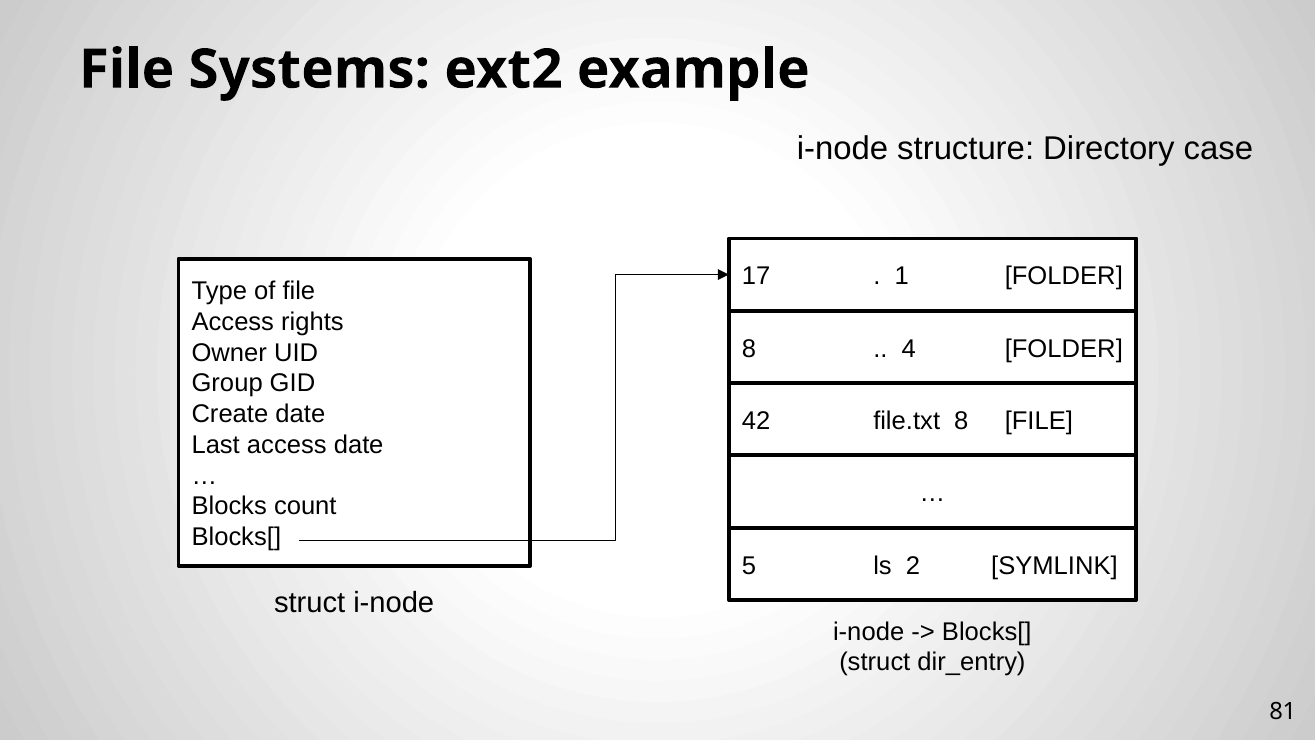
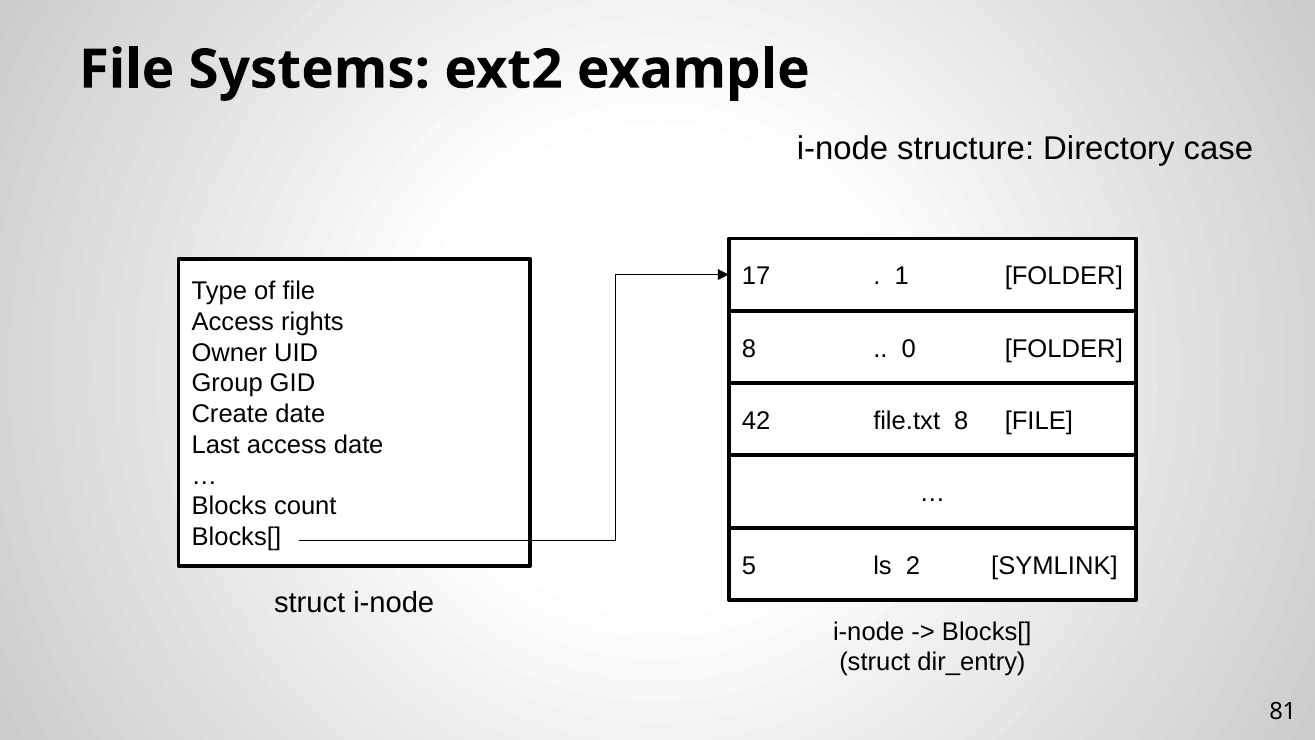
4: 4 -> 0 (909, 348)
